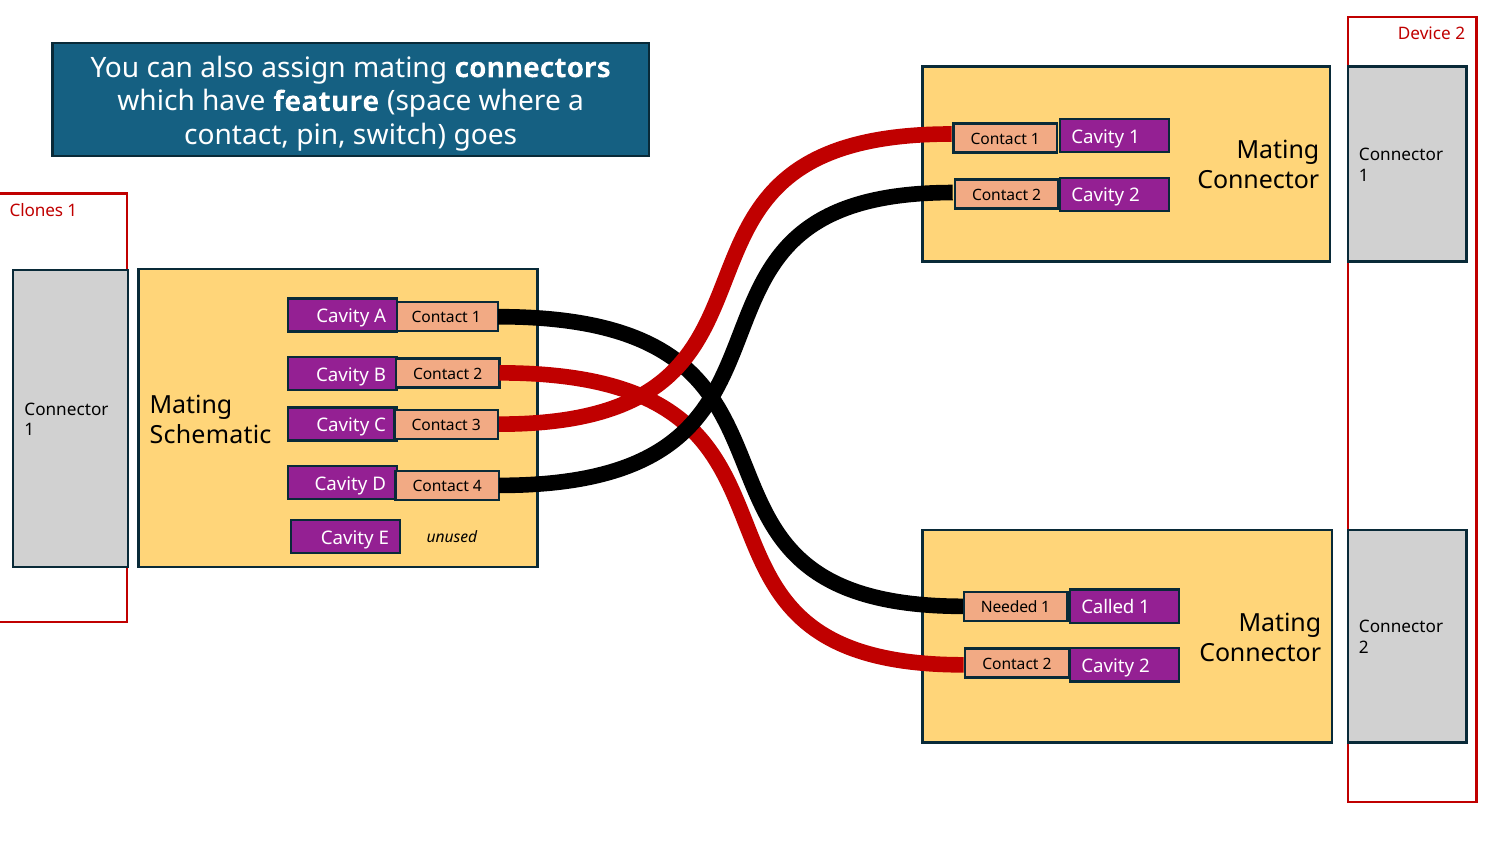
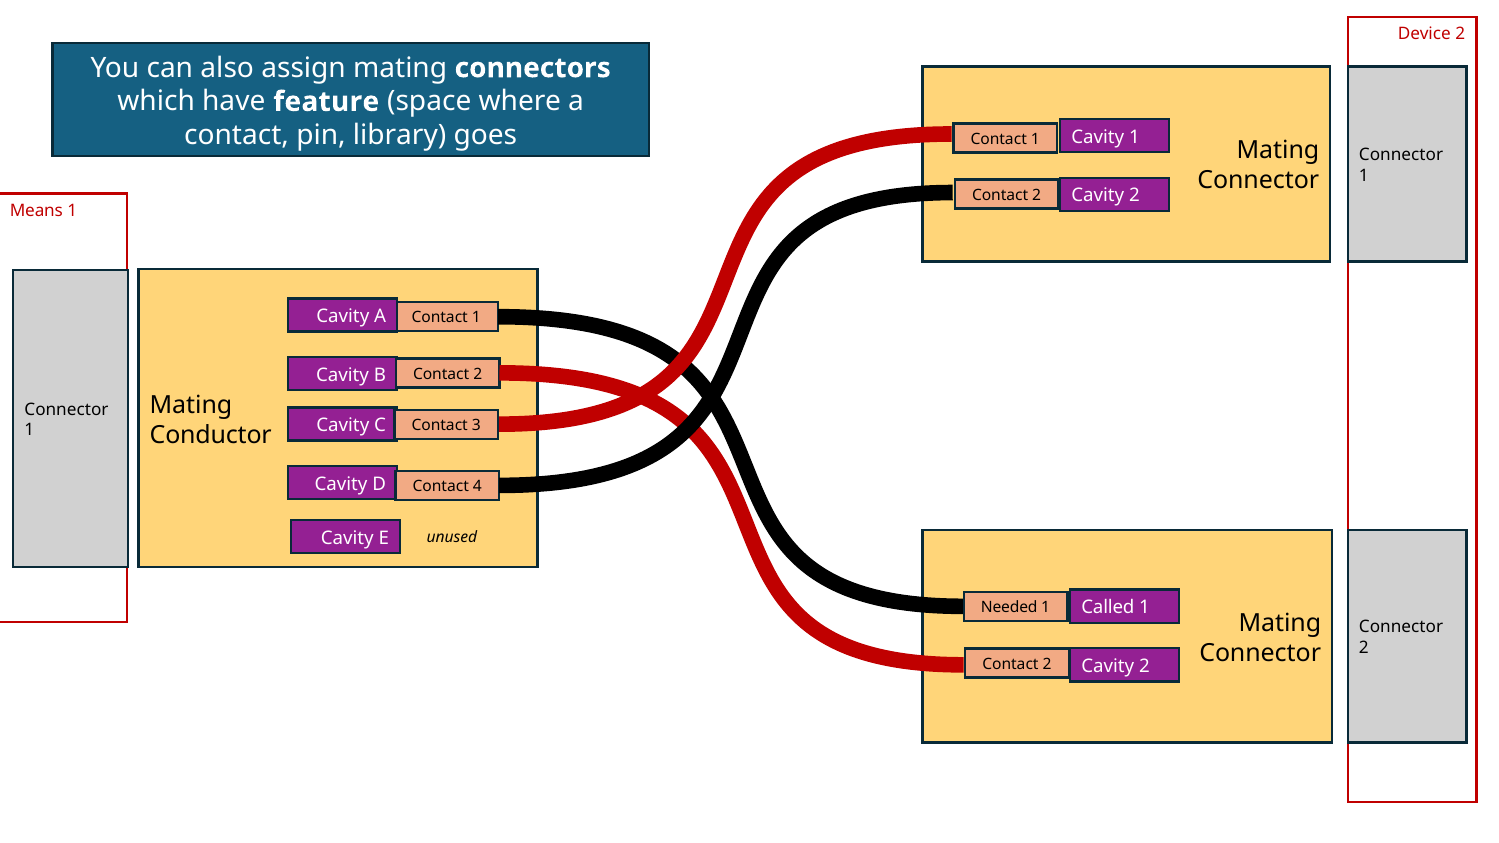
switch: switch -> library (400, 135)
Clones: Clones -> Means (36, 210)
Schematic: Schematic -> Conductor (211, 435)
